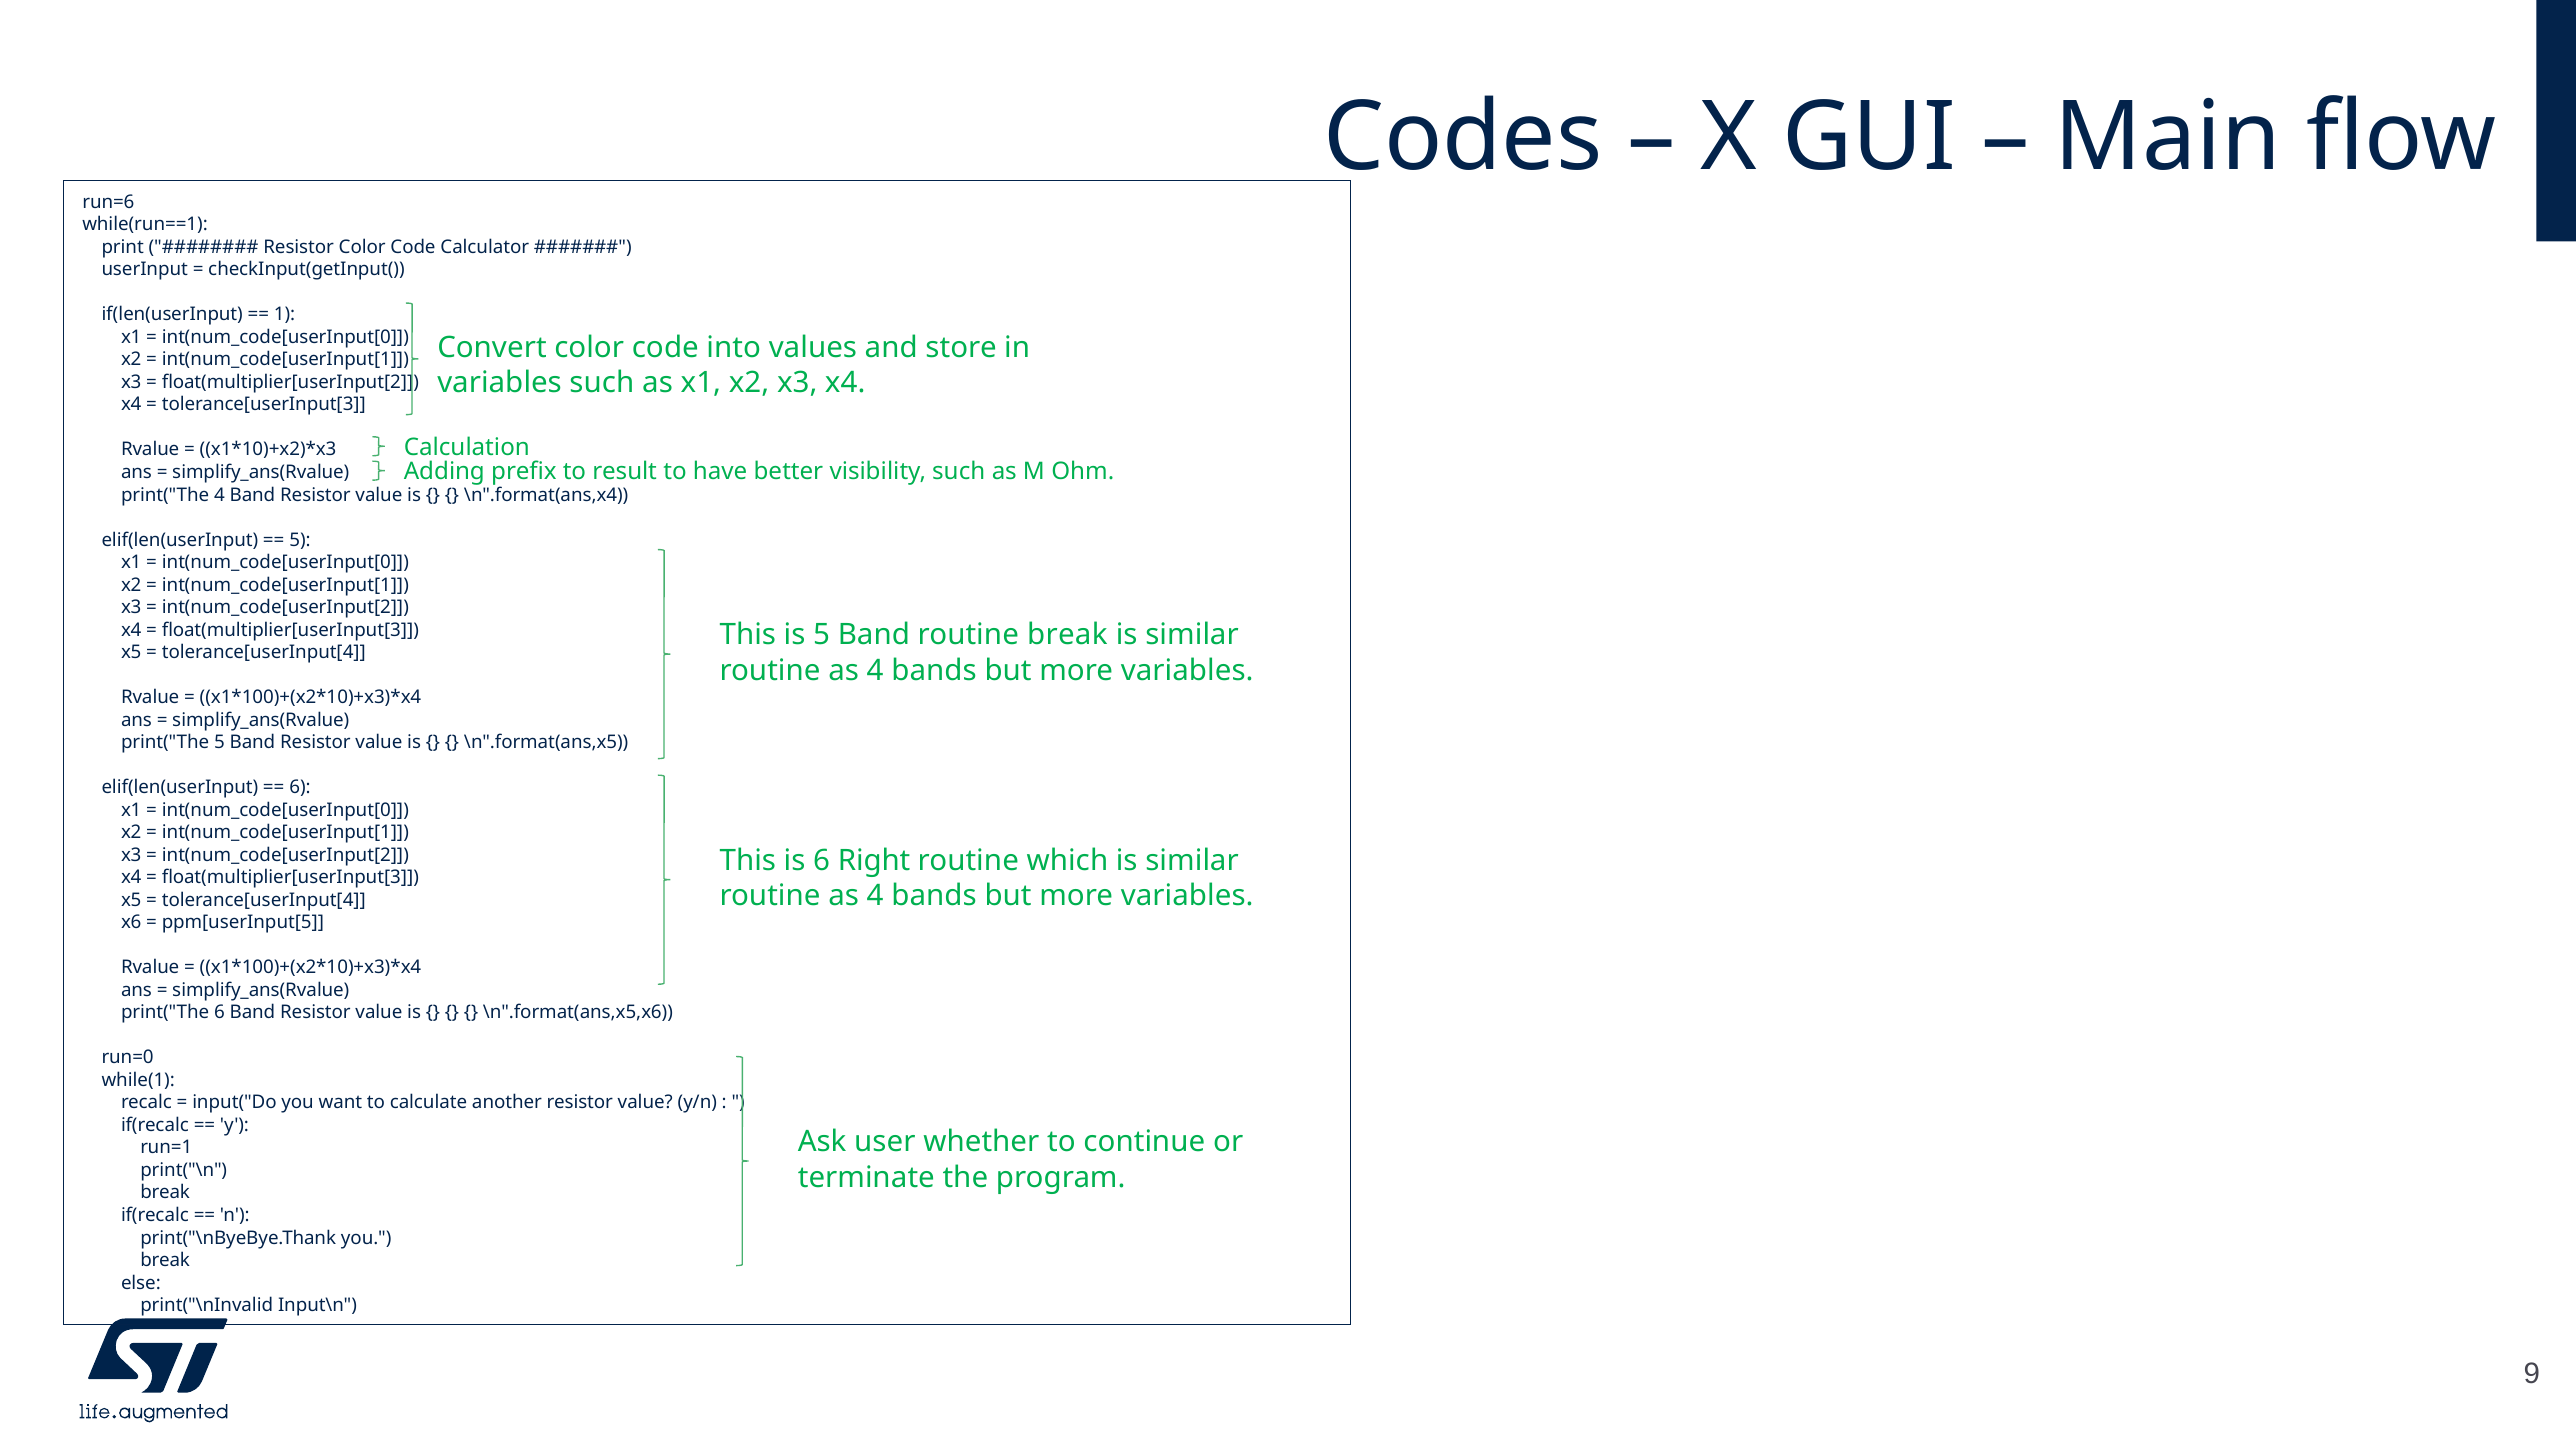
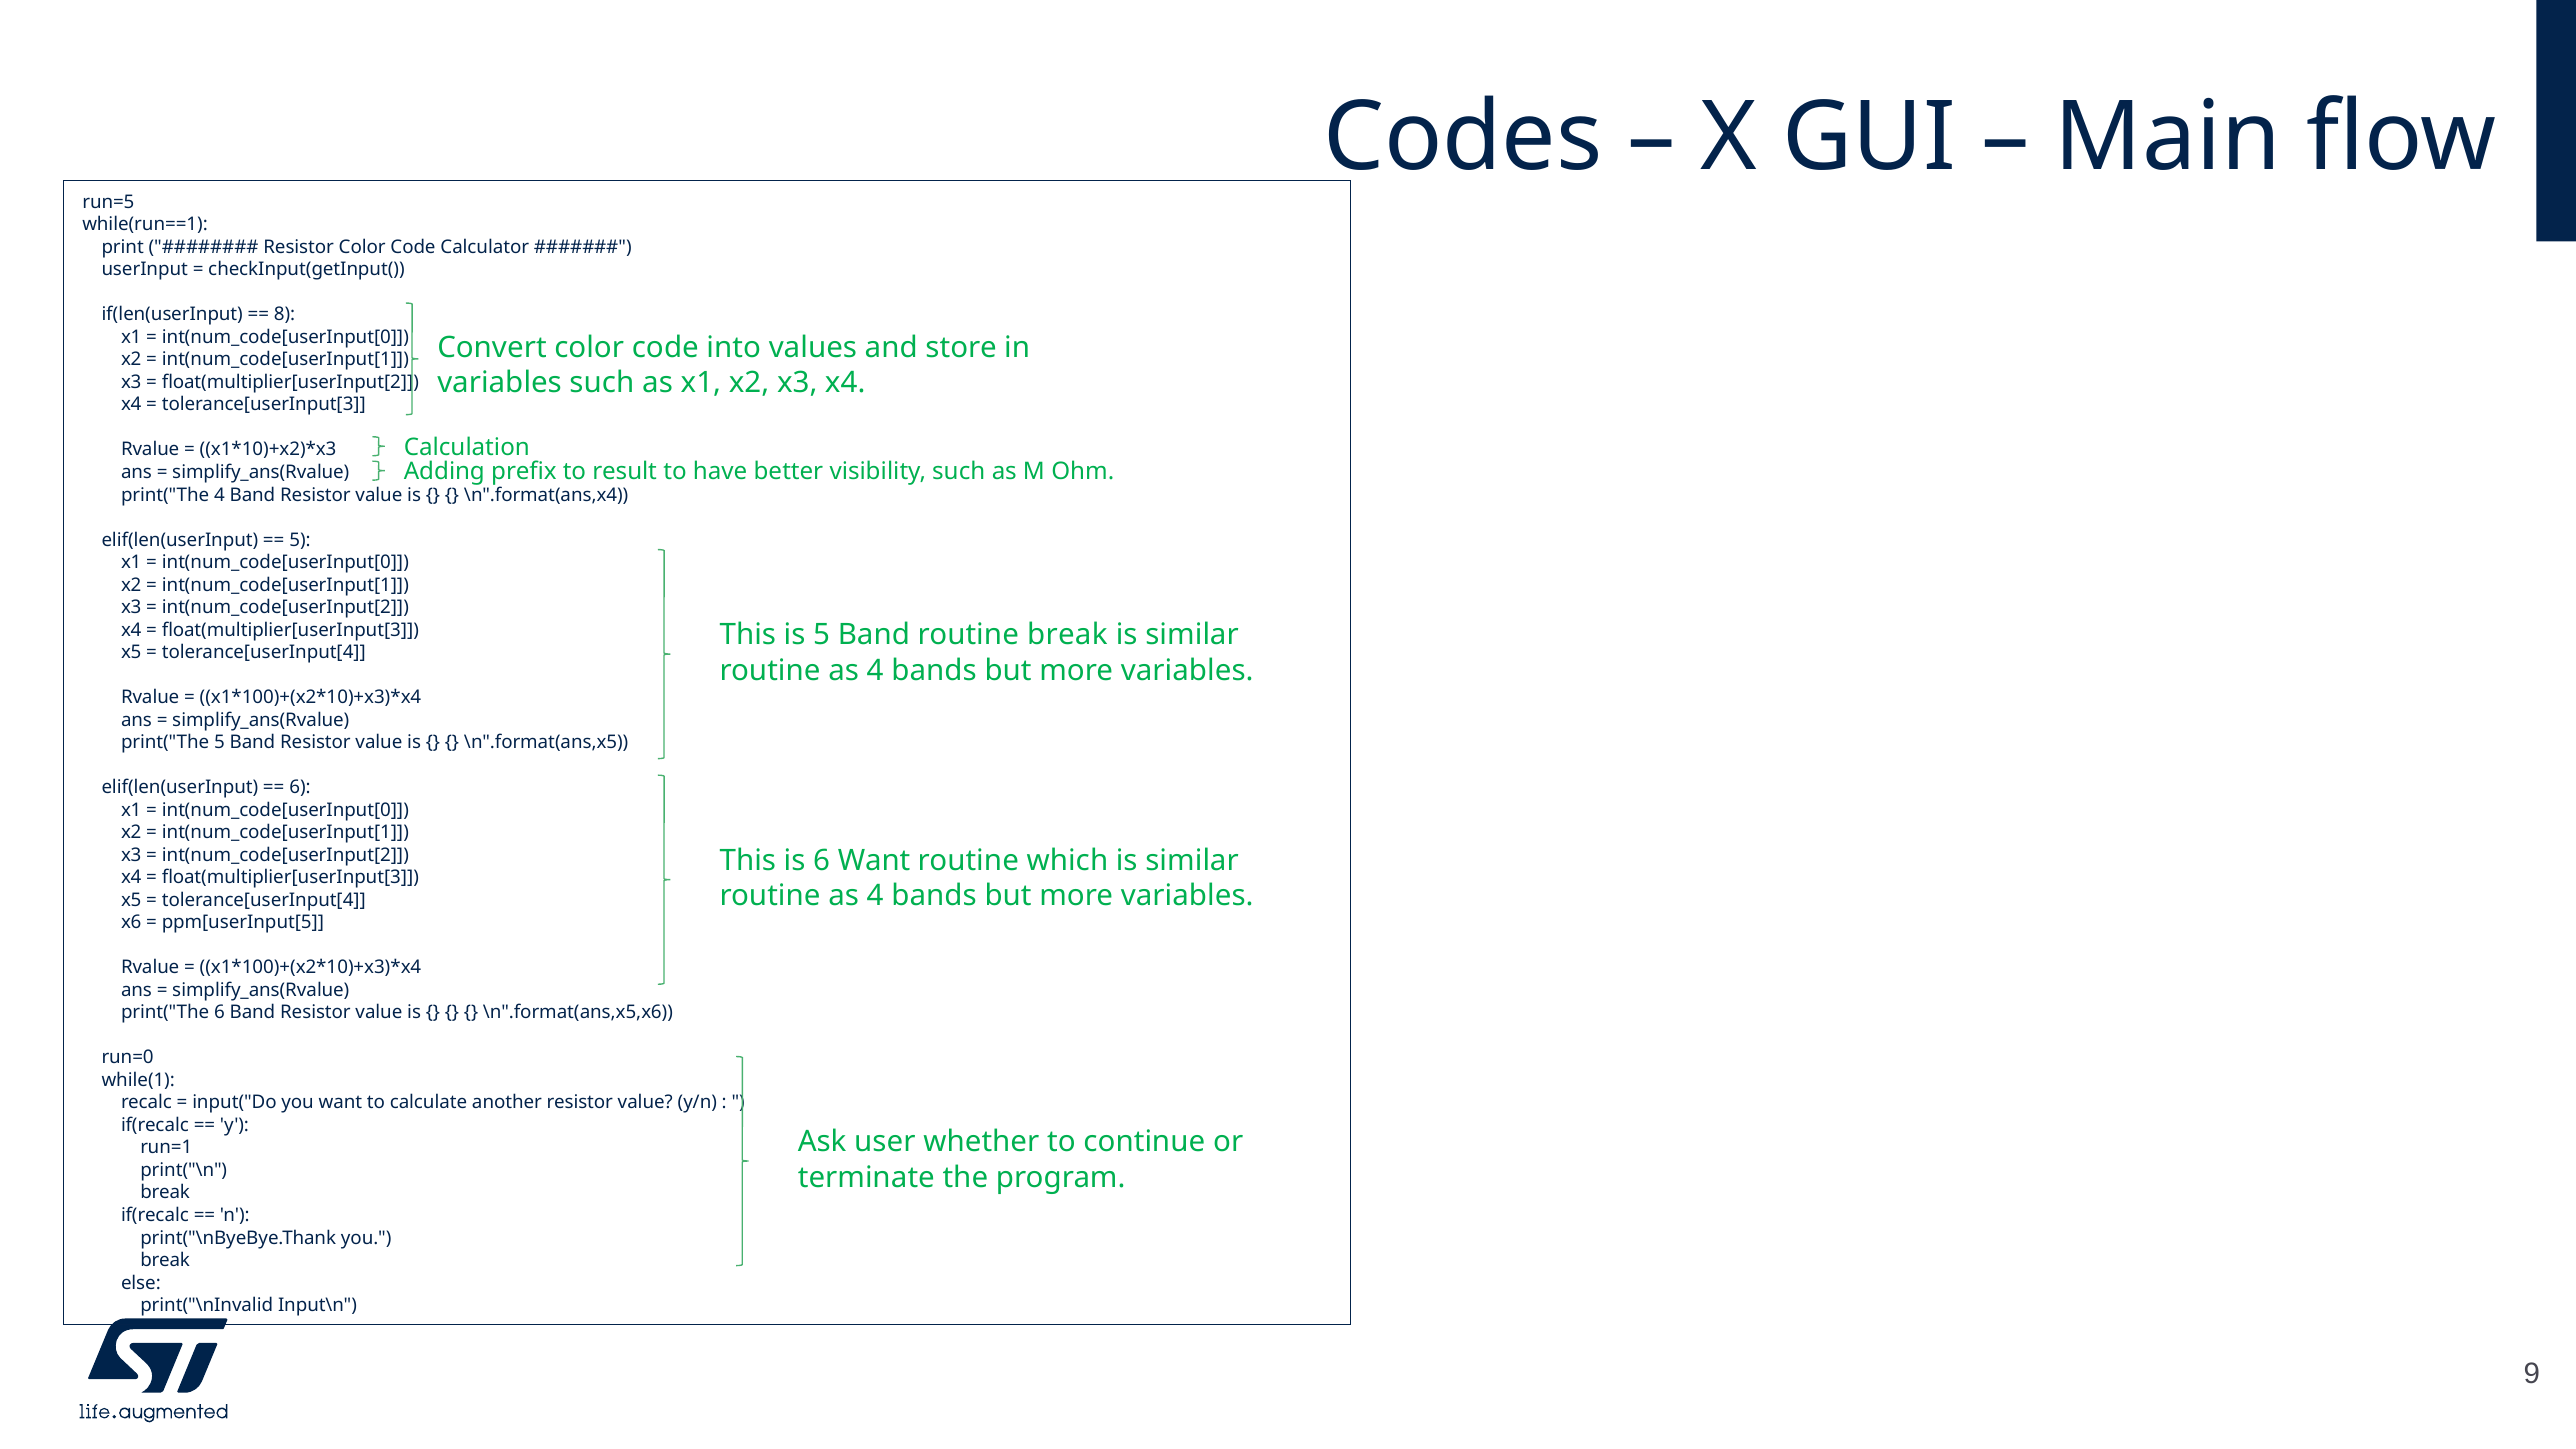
run=6: run=6 -> run=5 (108, 202)
1: 1 -> 8 (285, 315)
6 Right: Right -> Want (874, 861)
